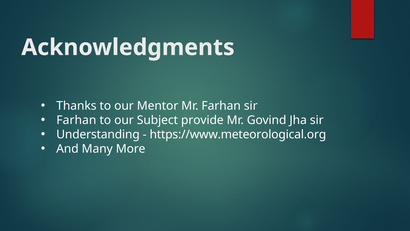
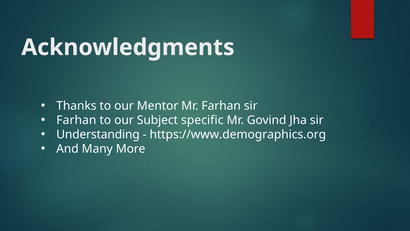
provide: provide -> specific (202, 120)
https://www.meteorological.org: https://www.meteorological.org -> https://www.demographics.org (238, 134)
